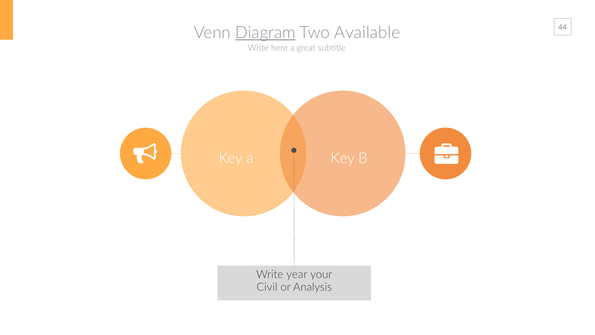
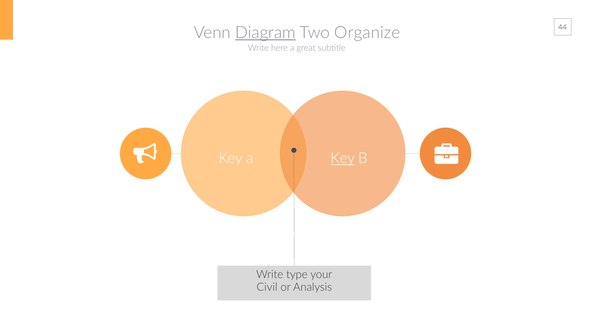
Available: Available -> Organize (367, 33)
Key underline: none -> present (343, 158)
year: year -> type (297, 274)
